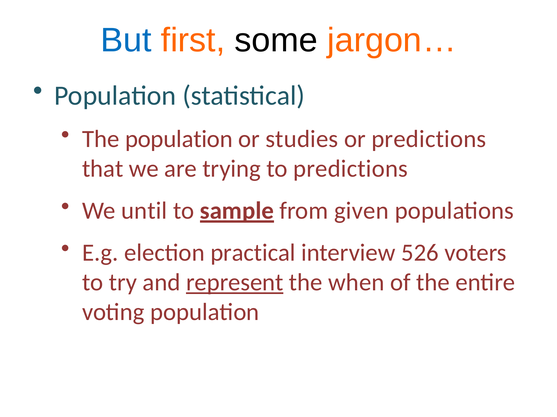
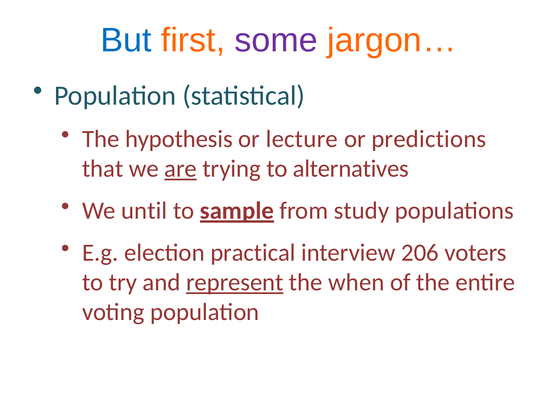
some colour: black -> purple (276, 40)
The population: population -> hypothesis (179, 139)
studies: studies -> lecture (302, 139)
are underline: none -> present (181, 169)
to predictions: predictions -> alternatives (351, 169)
given: given -> study (362, 211)
526: 526 -> 206 (420, 253)
